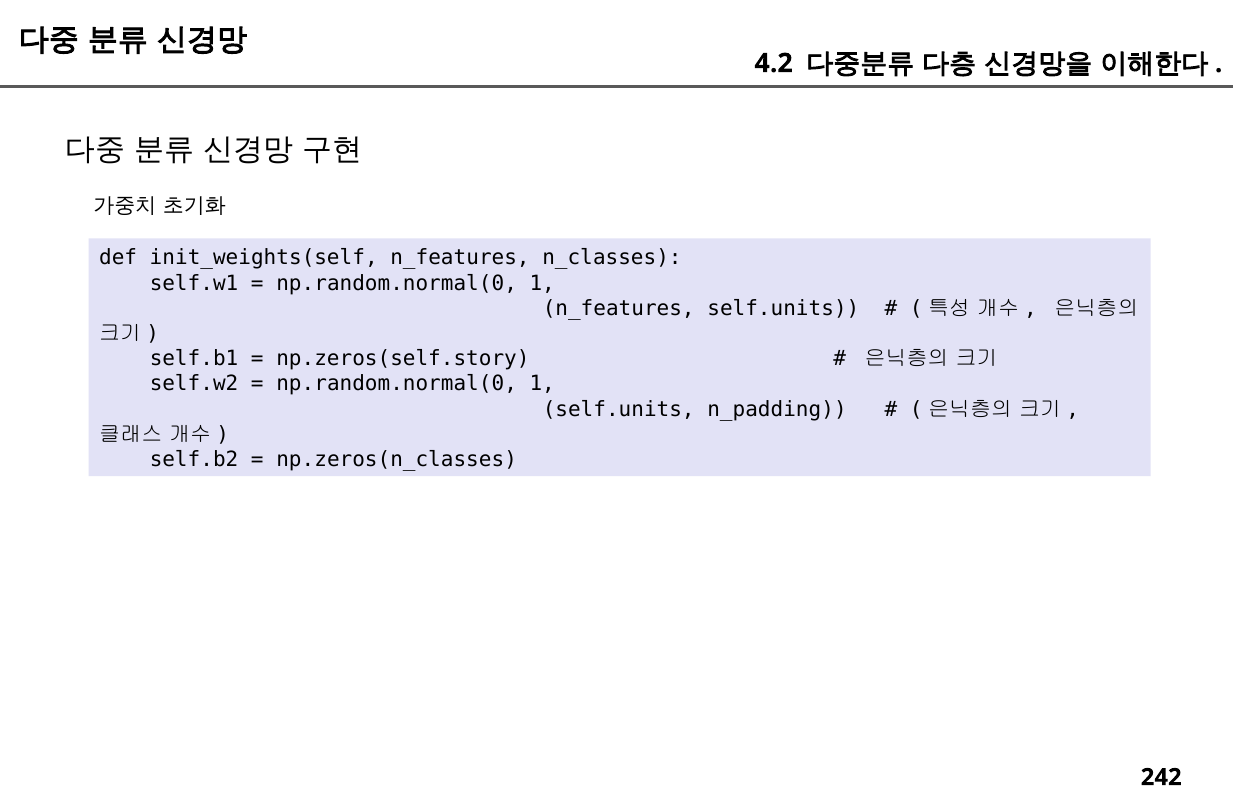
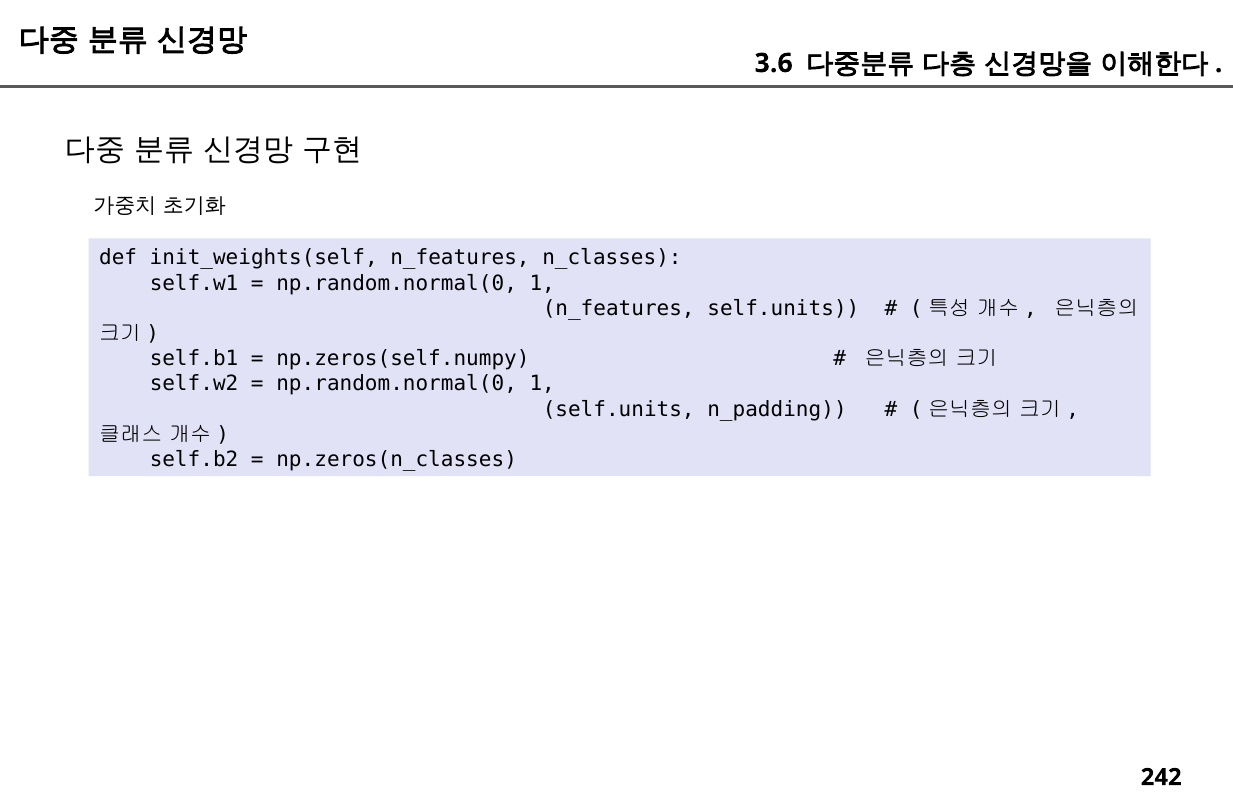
4.2: 4.2 -> 3.6 (774, 63)
np.zeros(self.story: np.zeros(self.story -> np.zeros(self.numpy (403, 359)
